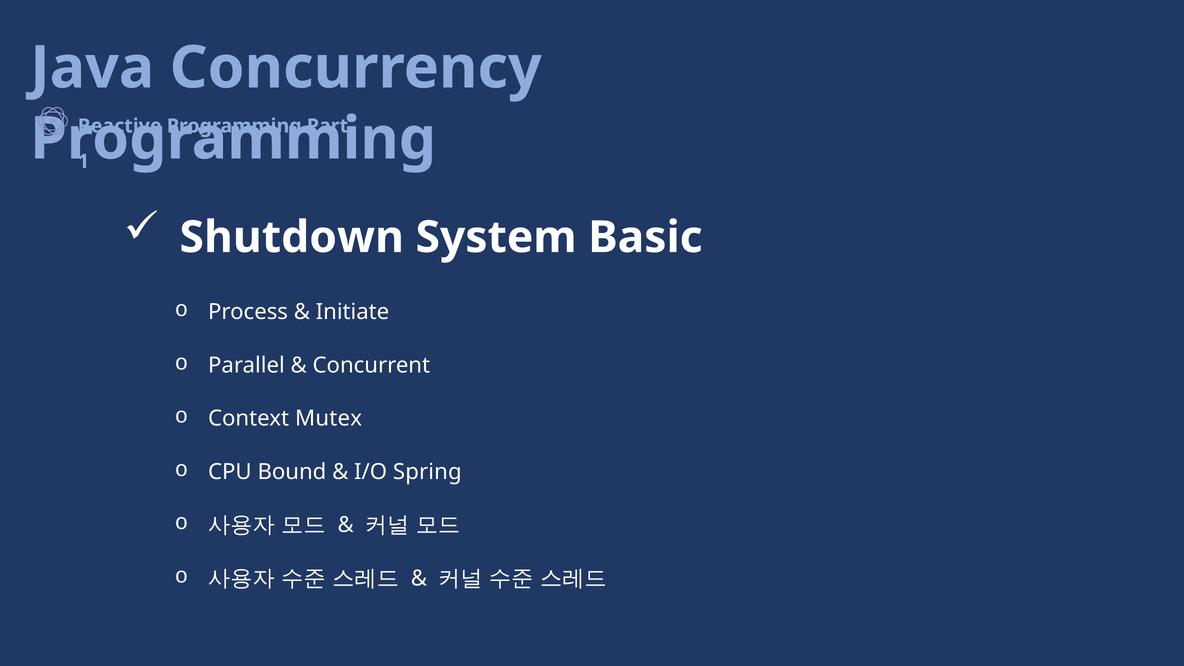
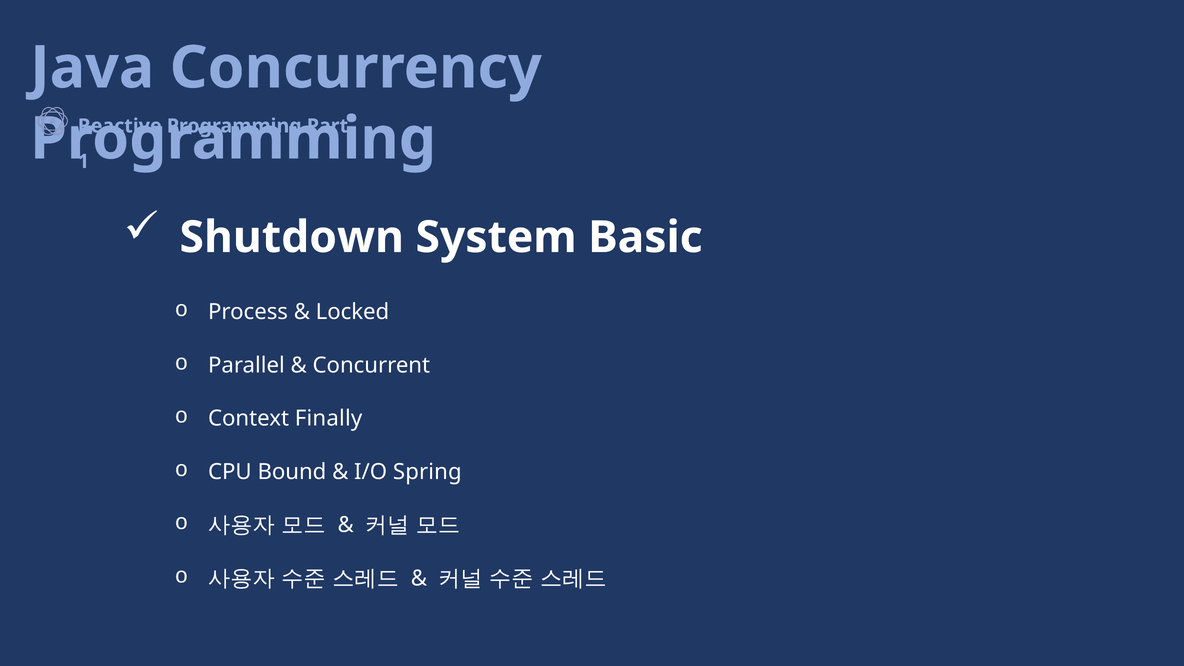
Initiate: Initiate -> Locked (352, 312)
Mutex: Mutex -> Finally (329, 418)
